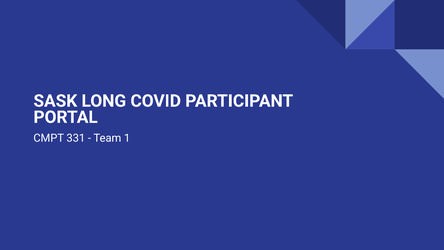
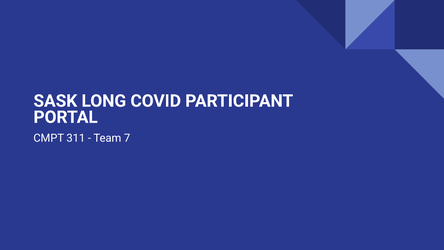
331: 331 -> 311 (76, 138)
1: 1 -> 7 (127, 138)
